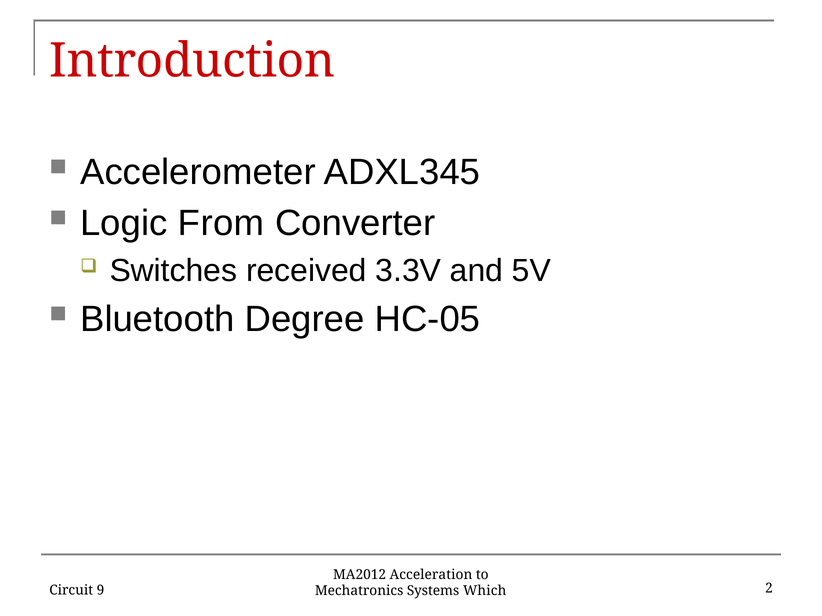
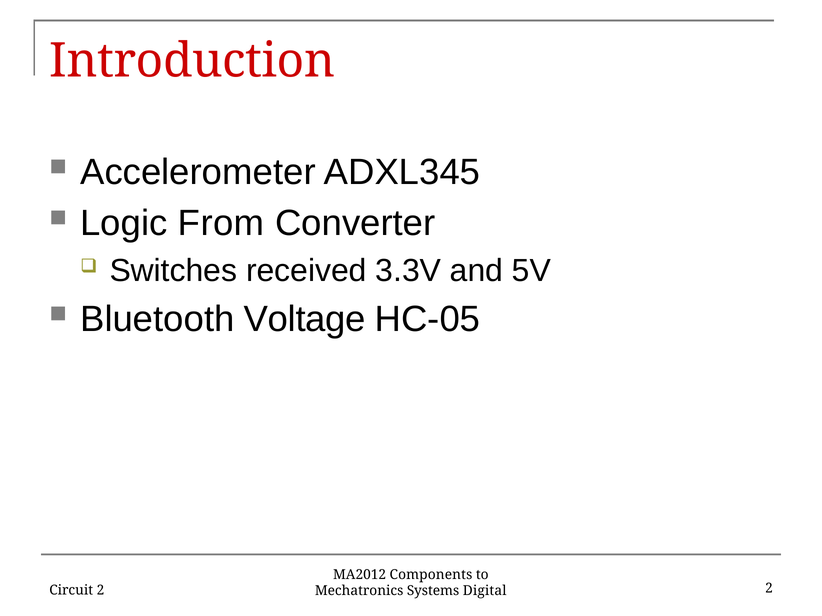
Degree: Degree -> Voltage (305, 320)
Acceleration: Acceleration -> Components (431, 575)
Circuit 9: 9 -> 2 (100, 591)
Which: Which -> Digital (485, 591)
